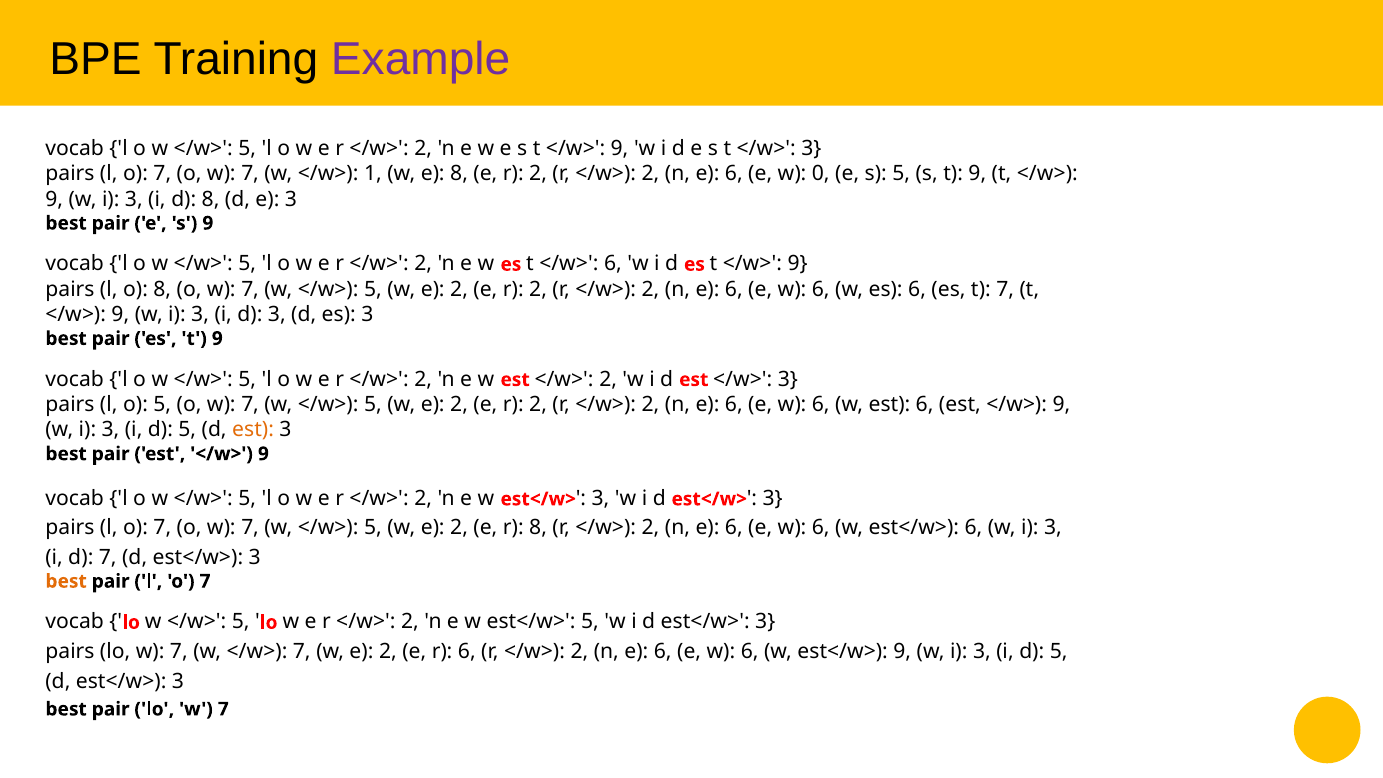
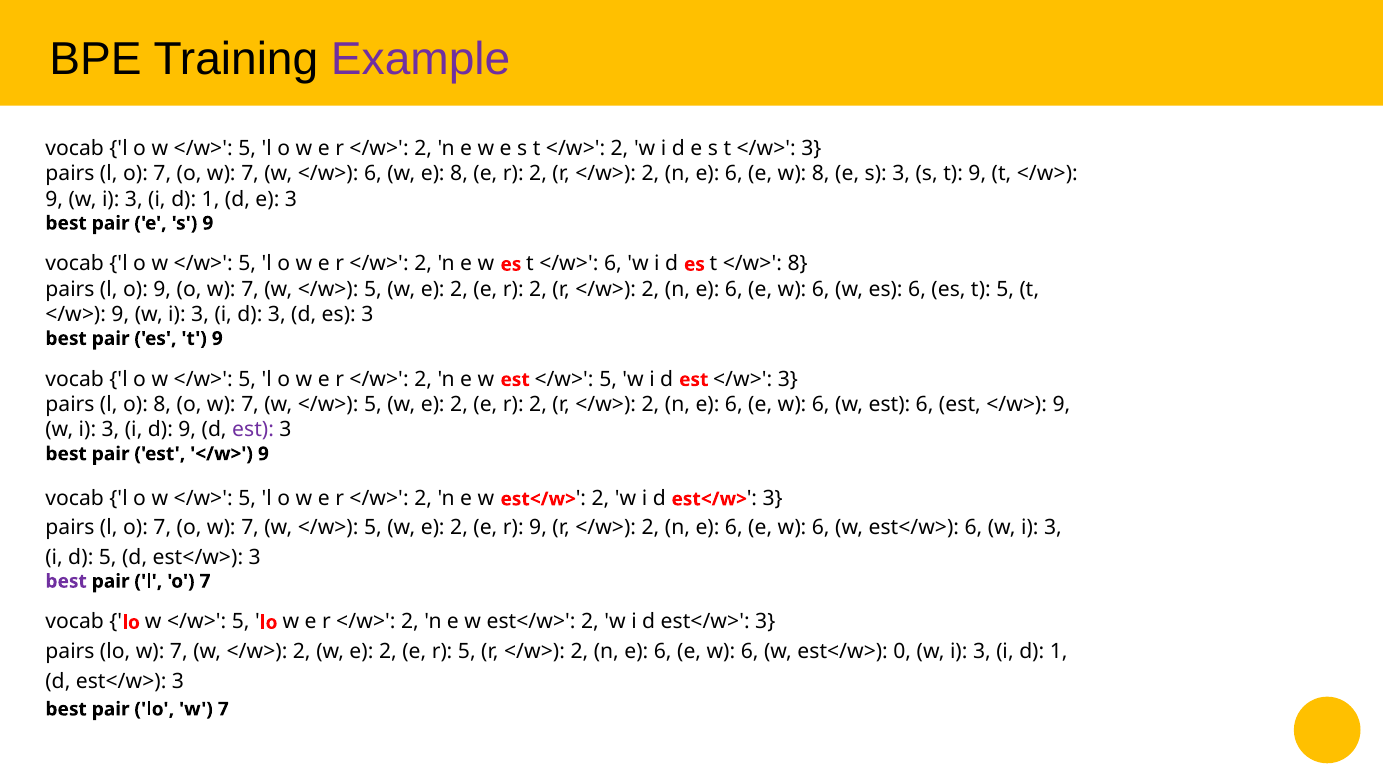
s t </w> 9: 9 -> 2 (619, 148)
w </w> 1: 1 -> 6 (373, 174)
w 0: 0 -> 8 (821, 174)
s 5: 5 -> 3 (901, 174)
8: 8 -> 1 (211, 199)
es t </w> 9: 9 -> 8 (798, 264)
o 8: 8 -> 9 (162, 289)
t 7: 7 -> 5 (1005, 289)
est </w> 2: 2 -> 5 (608, 379)
o 5: 5 -> 8 (162, 404)
5: 5 -> 9 (187, 430)
est colour: orange -> purple (253, 430)
3: 3 -> 2 (601, 498)
r 8: 8 -> 9 (538, 528)
d 7: 7 -> 5 (108, 557)
best colour: orange -> purple (66, 581)
5: 5 -> 2 (590, 622)
w </w> 7: 7 -> 2 (302, 651)
r 6: 6 -> 5 (467, 651)
est</w> 9: 9 -> 0 (902, 651)
5: 5 -> 1 (1059, 651)
